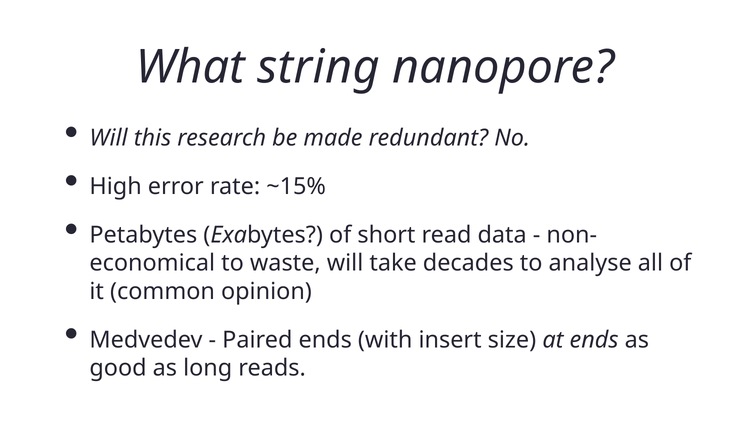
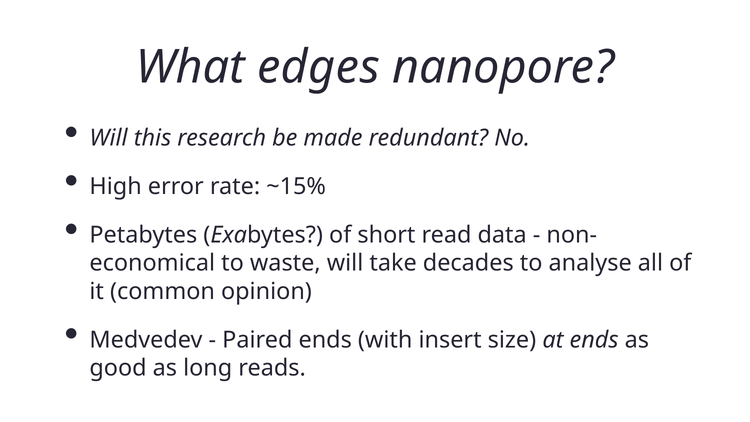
string: string -> edges (319, 67)
